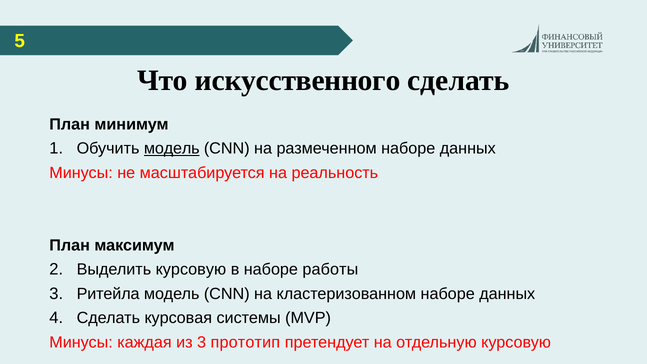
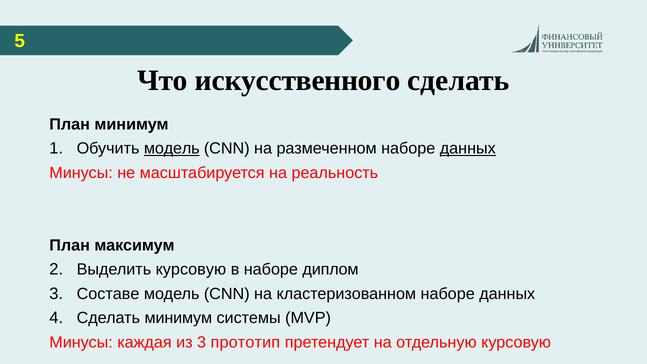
данных underline: none -> present (468, 148)
работы: работы -> диплом (331, 270)
Ритейла: Ритейла -> Составе (108, 294)
Сделать курсовая: курсовая -> минимум (178, 318)
